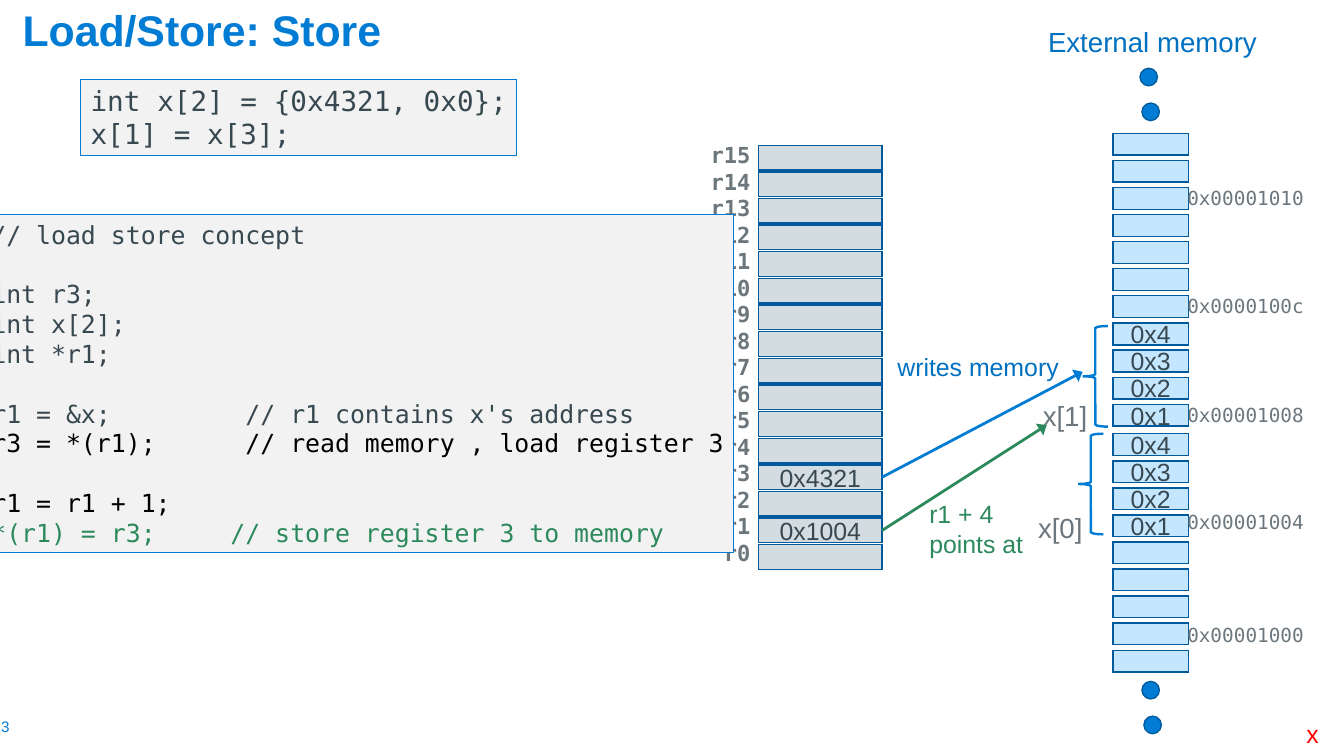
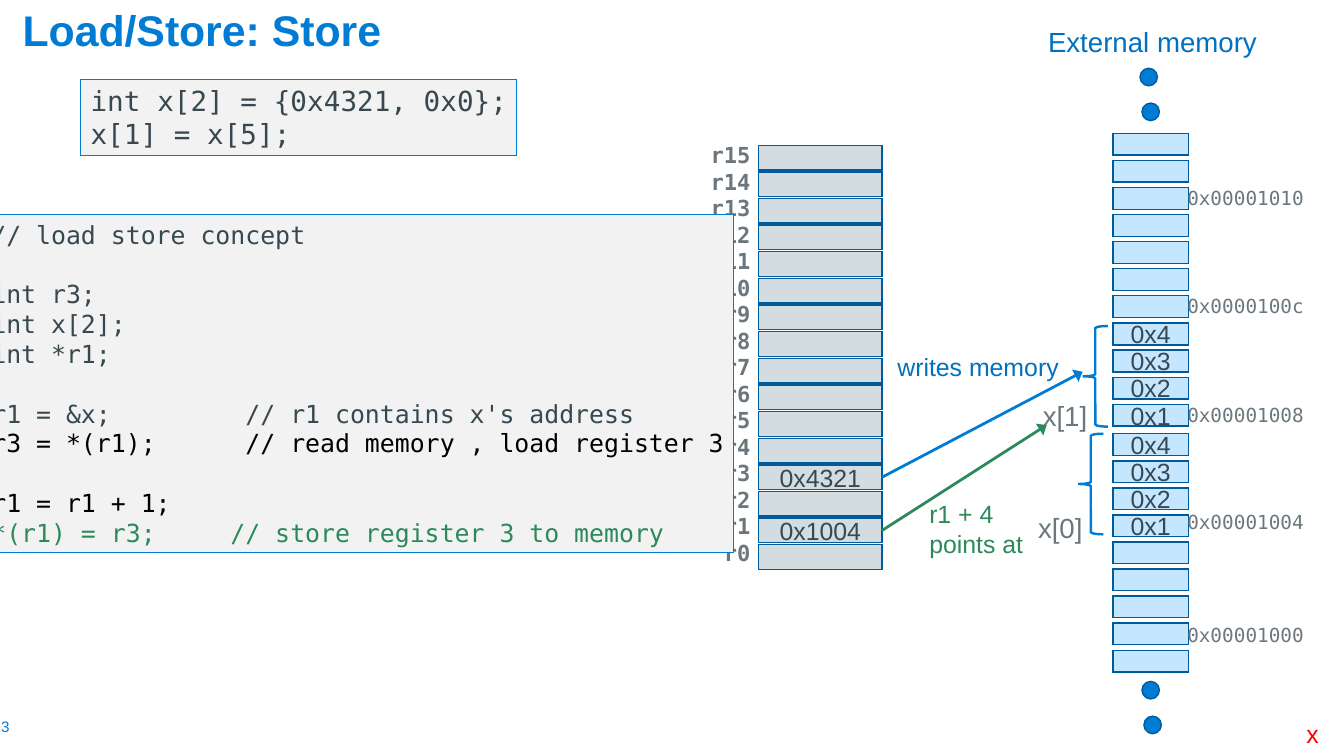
x[3: x[3 -> x[5 (249, 136)
